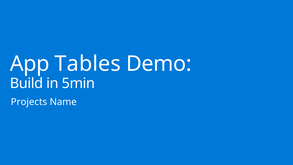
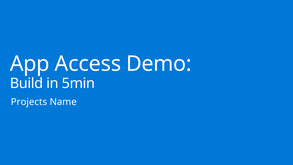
Tables: Tables -> Access (88, 64)
